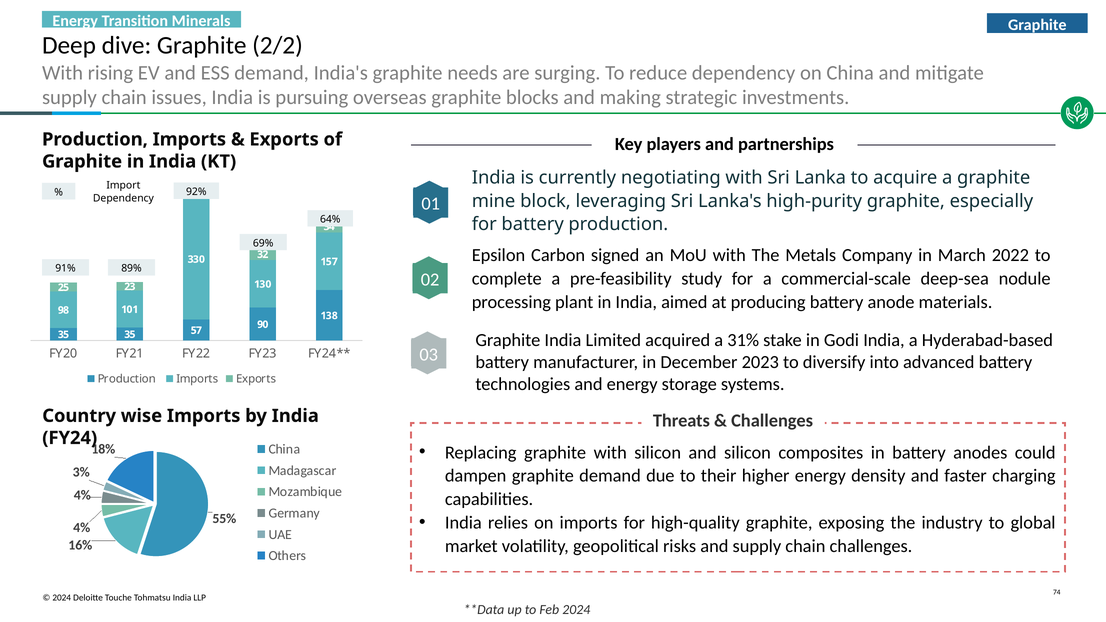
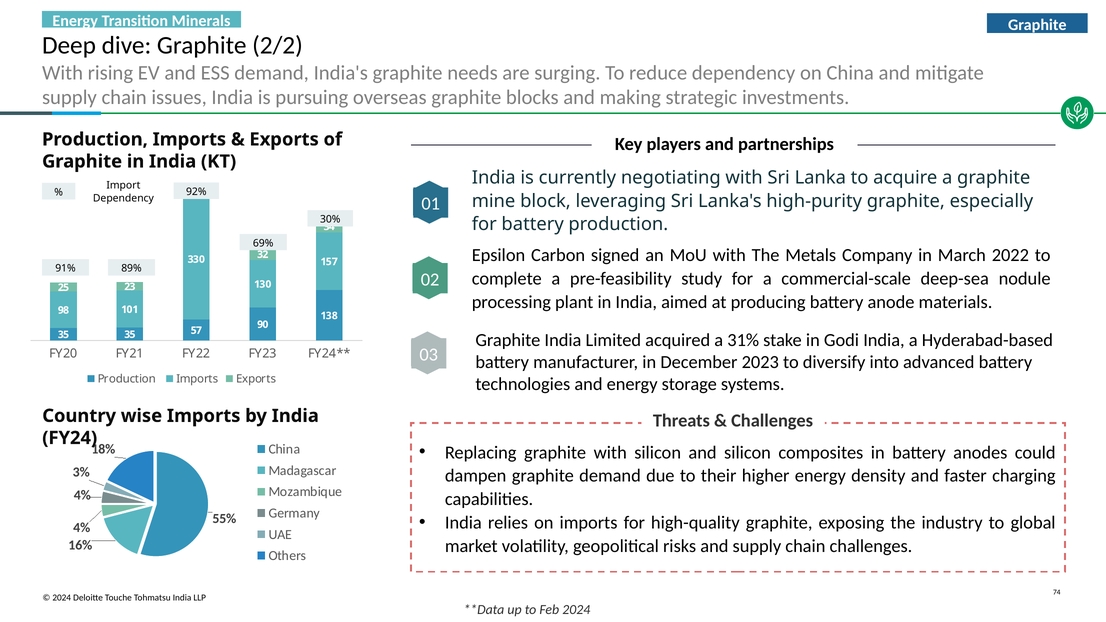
64%: 64% -> 30% (330, 219)
